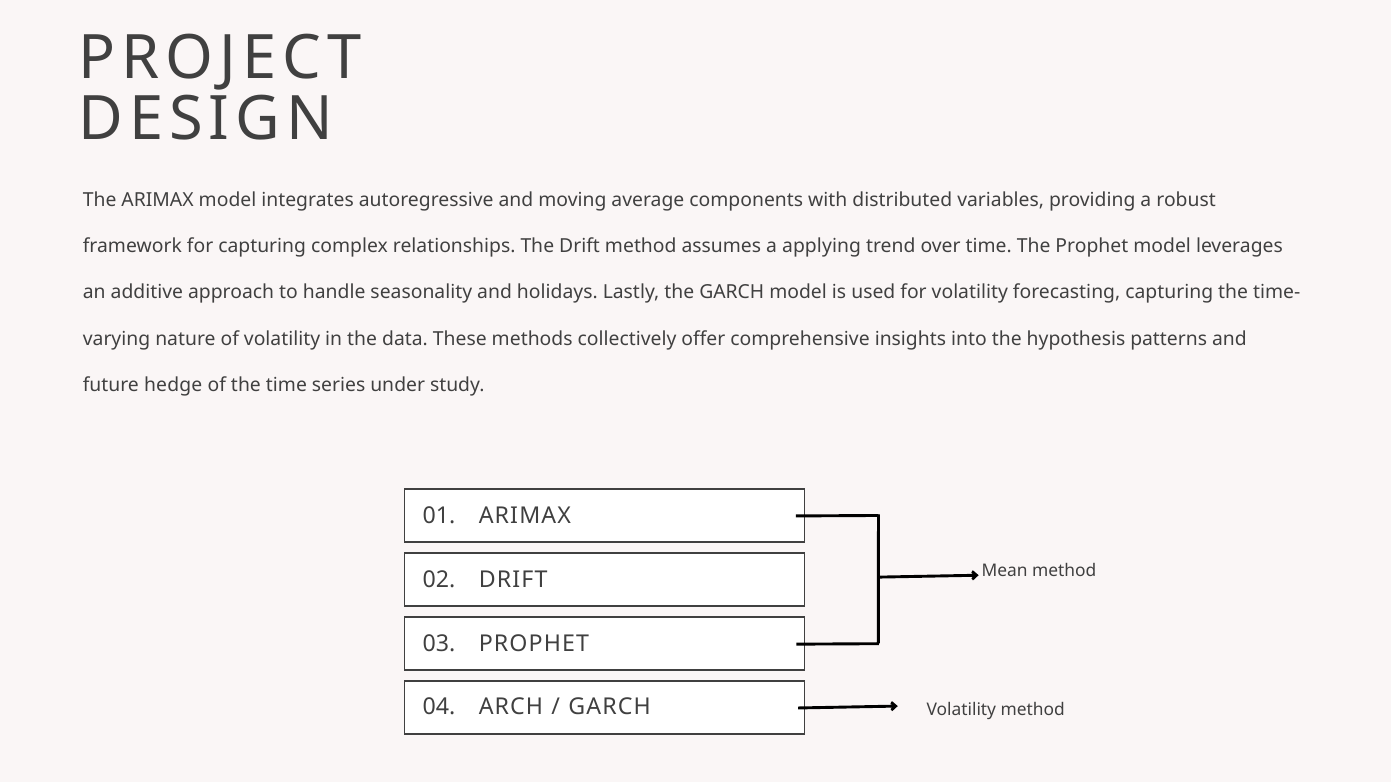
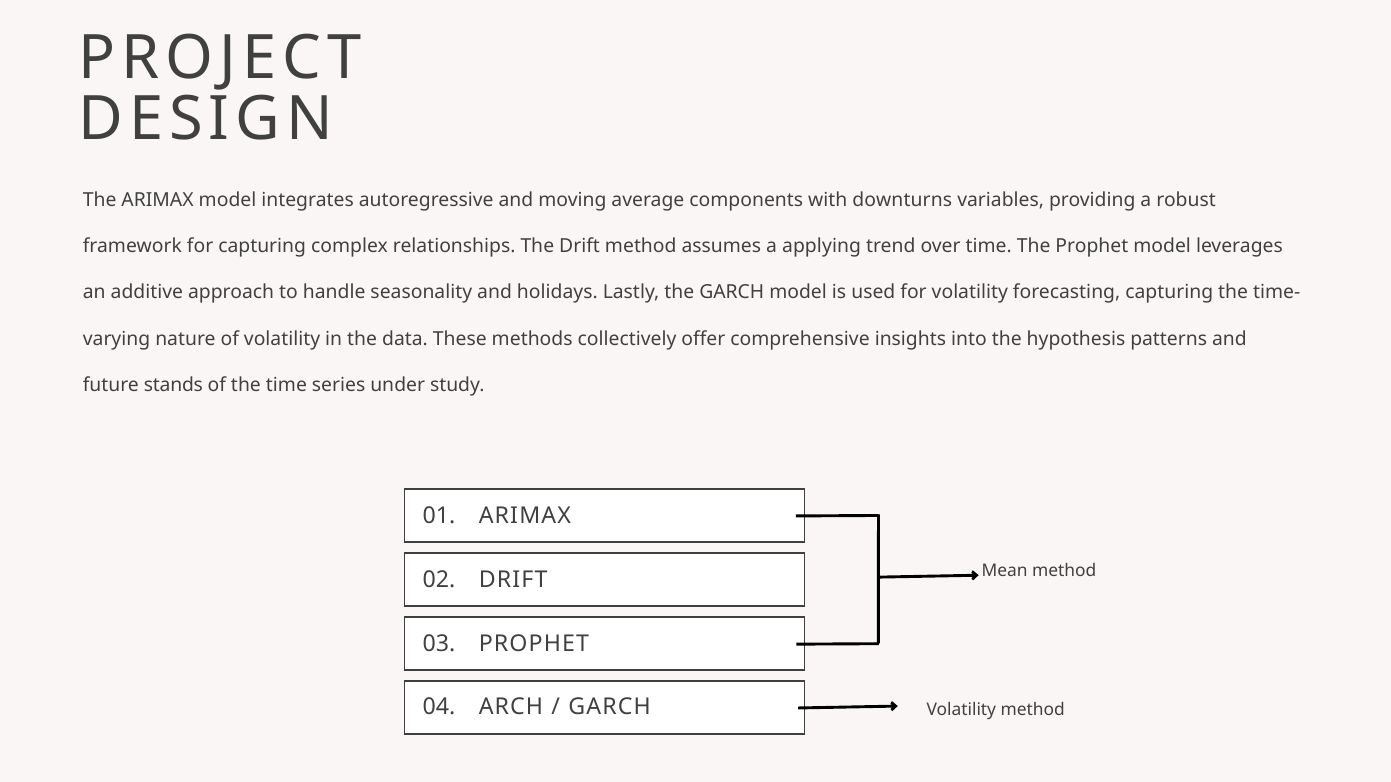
distributed: distributed -> downturns (902, 200)
hedge: hedge -> stands (173, 385)
